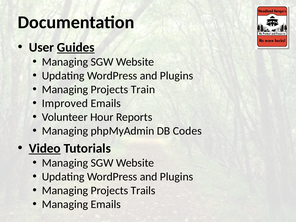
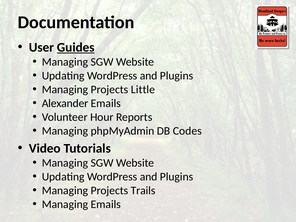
Train: Train -> Little (143, 90)
Improved: Improved -> Alexander (65, 103)
Video underline: present -> none (45, 148)
